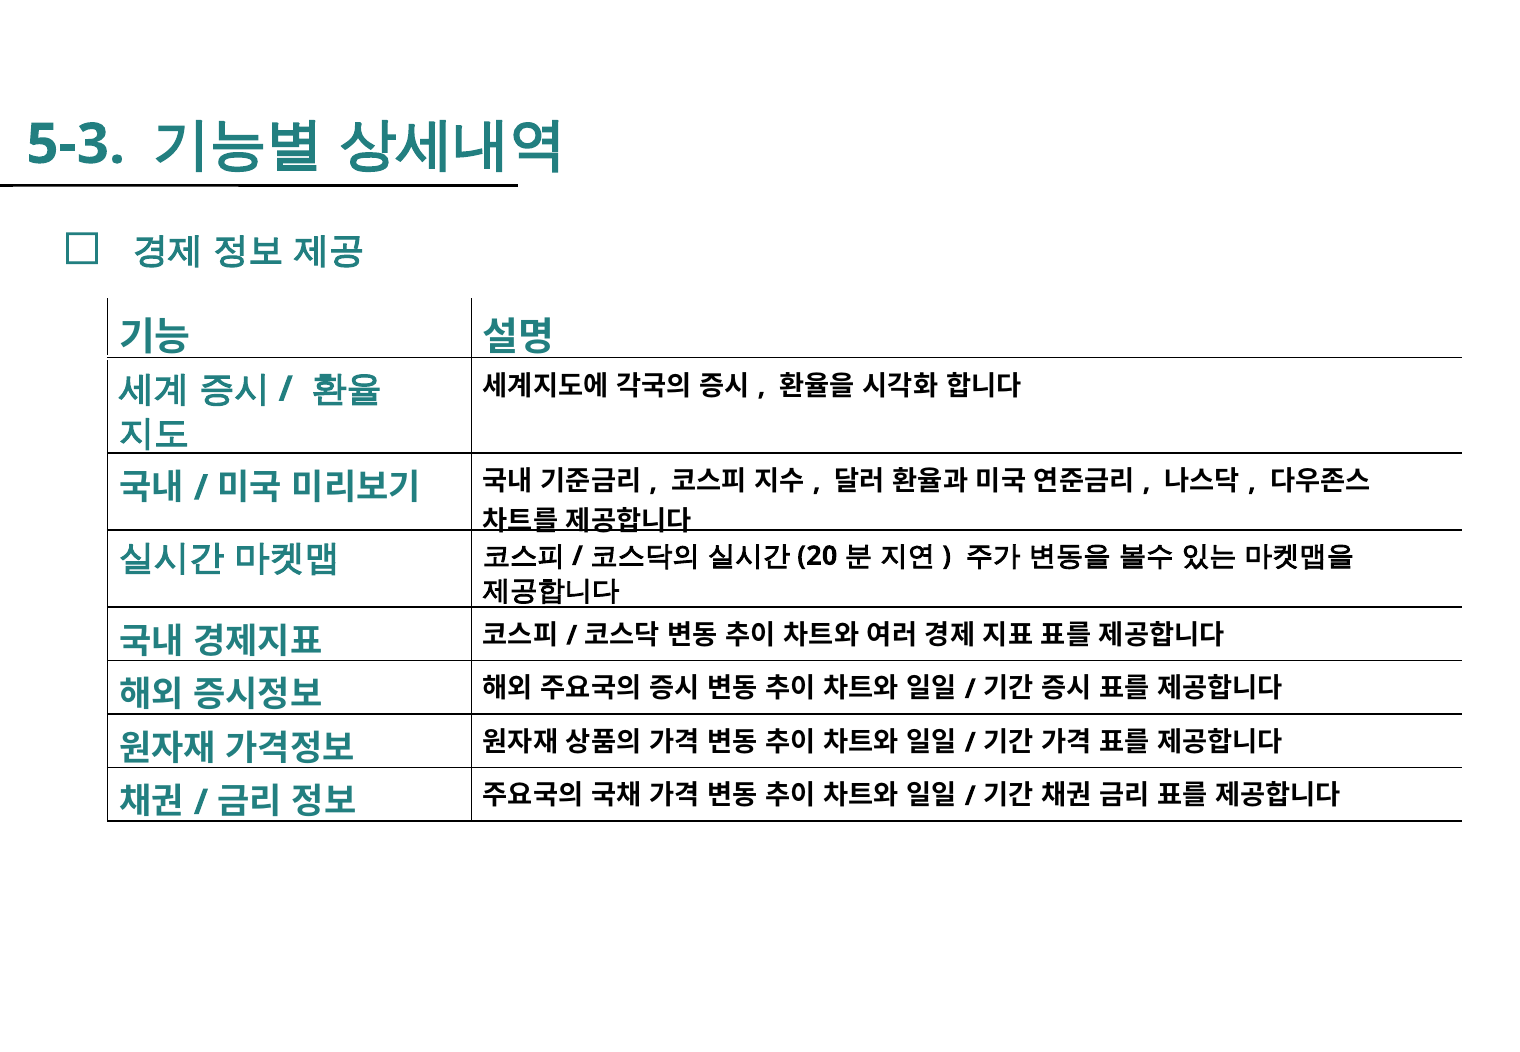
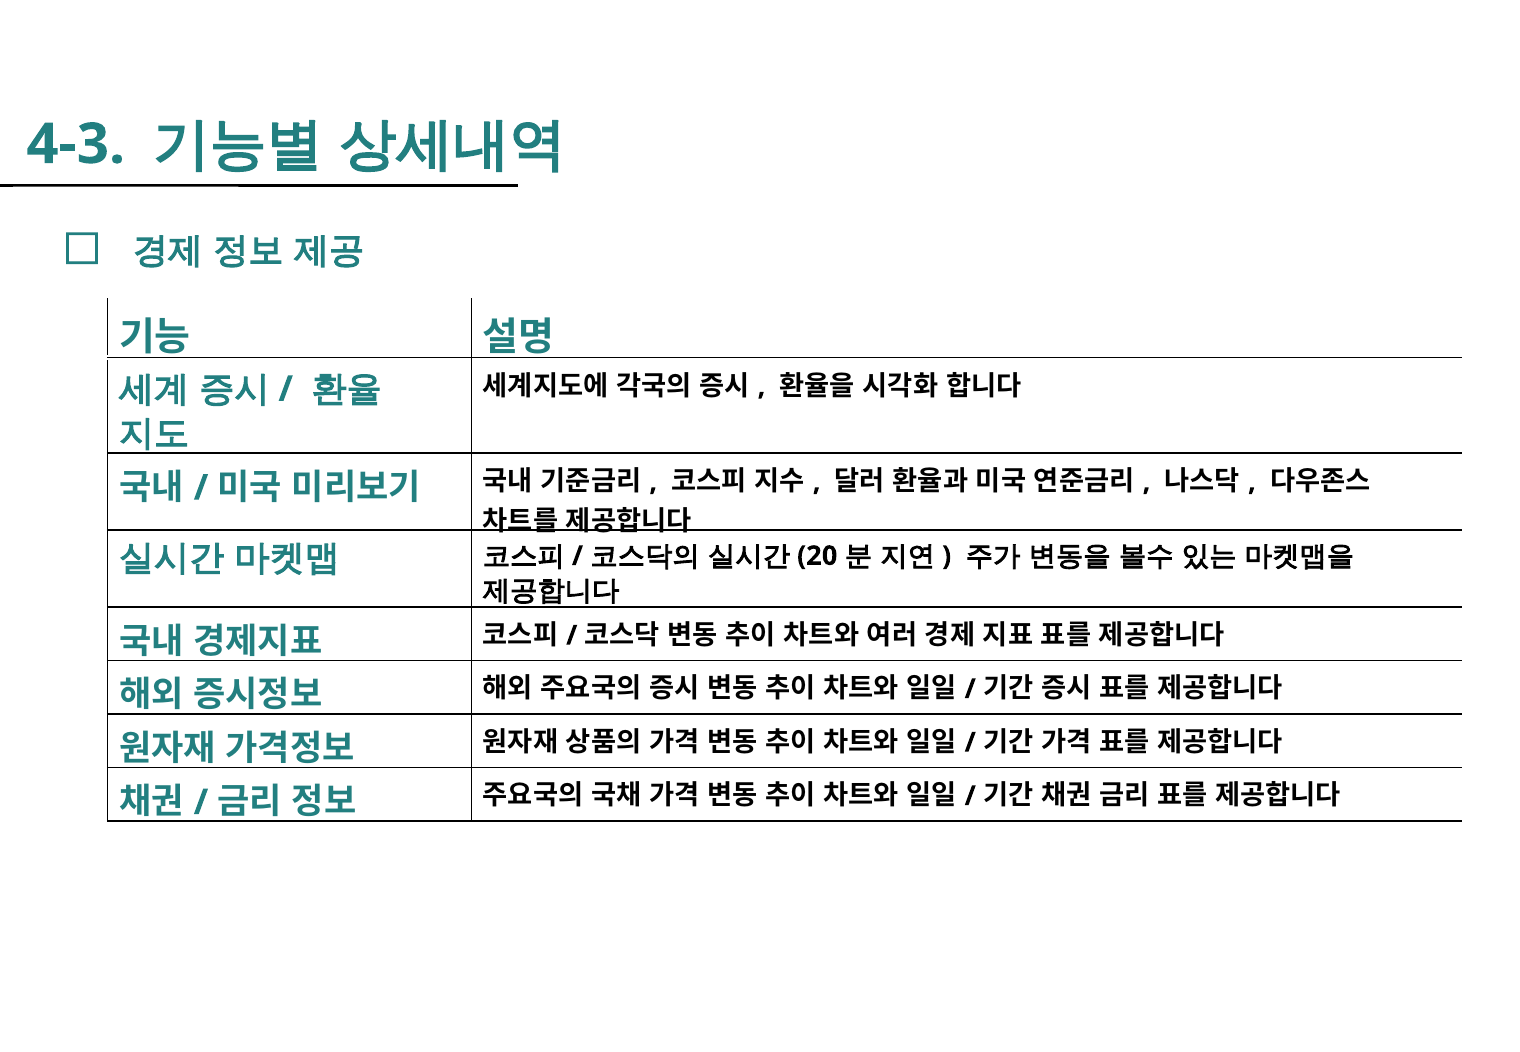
5-3: 5-3 -> 4-3 (76, 144)
